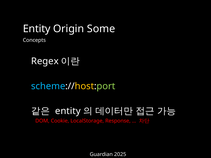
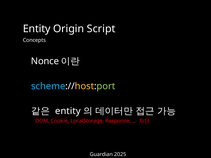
Some: Some -> Script (101, 29)
Regex: Regex -> Nonce (45, 61)
